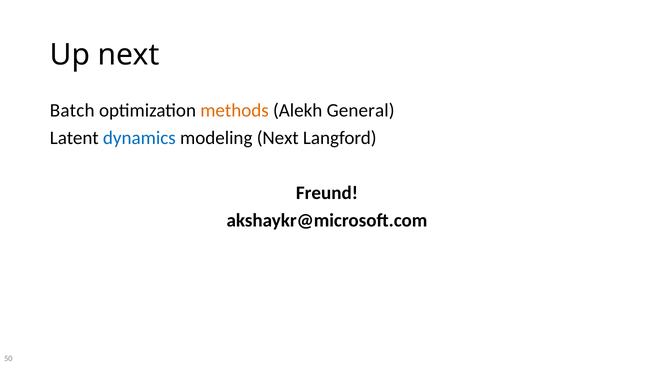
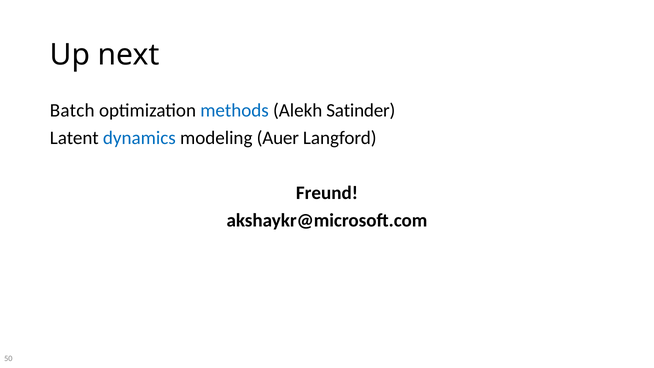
methods colour: orange -> blue (235, 111)
General: General -> Satinder (361, 111)
modeling Next: Next -> Auer (278, 138)
